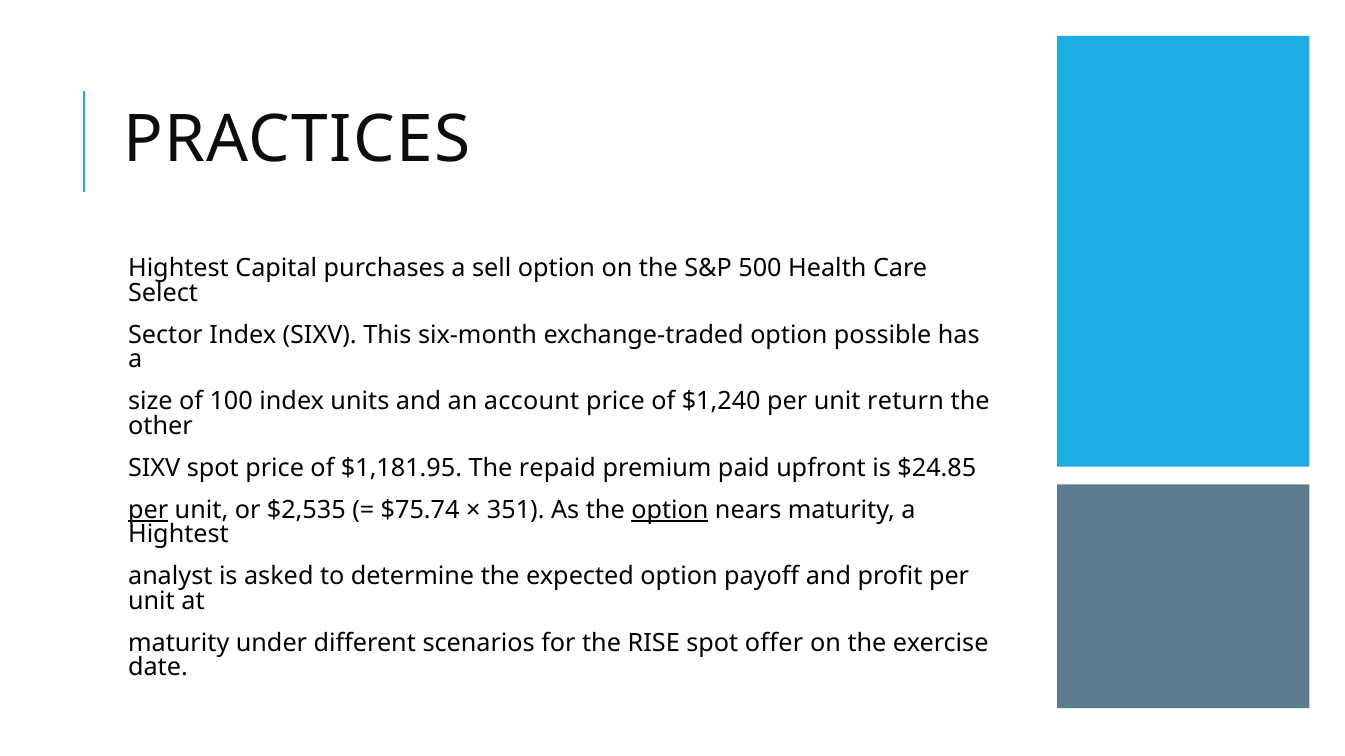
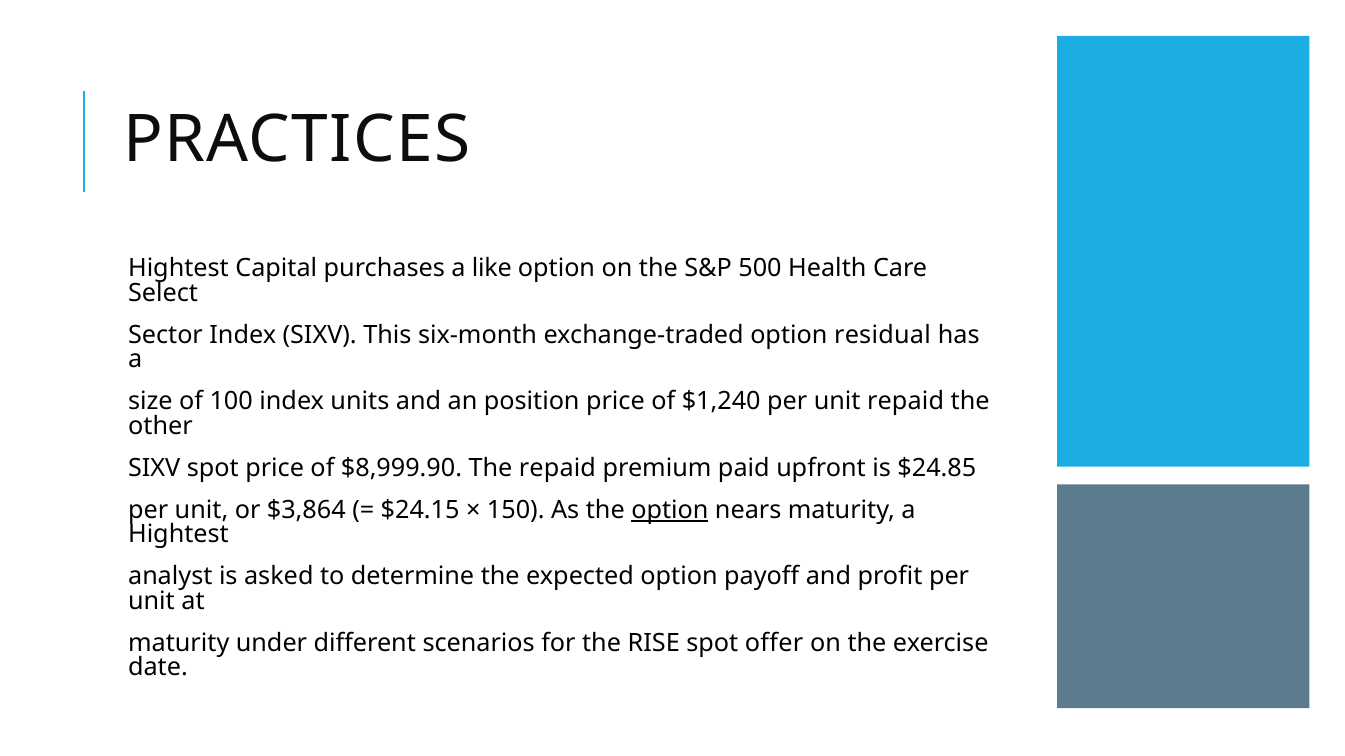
sell: sell -> like (492, 269)
possible: possible -> residual (882, 335)
account: account -> position (532, 402)
unit return: return -> repaid (906, 402)
$1,181.95: $1,181.95 -> $8,999.90 (401, 468)
per underline: present -> none (148, 510)
$2,535: $2,535 -> $3,864 (306, 510)
$75.74: $75.74 -> $24.15 (420, 510)
351: 351 -> 150 (516, 510)
